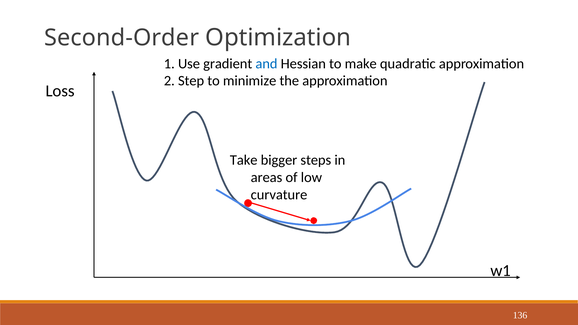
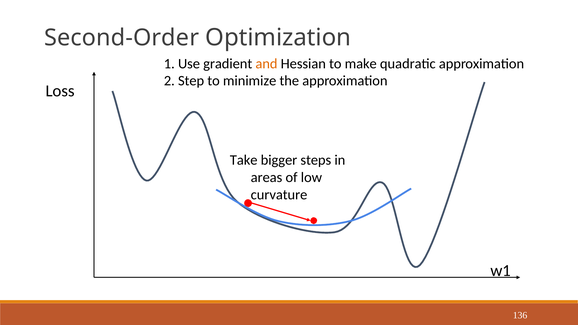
and colour: blue -> orange (266, 64)
